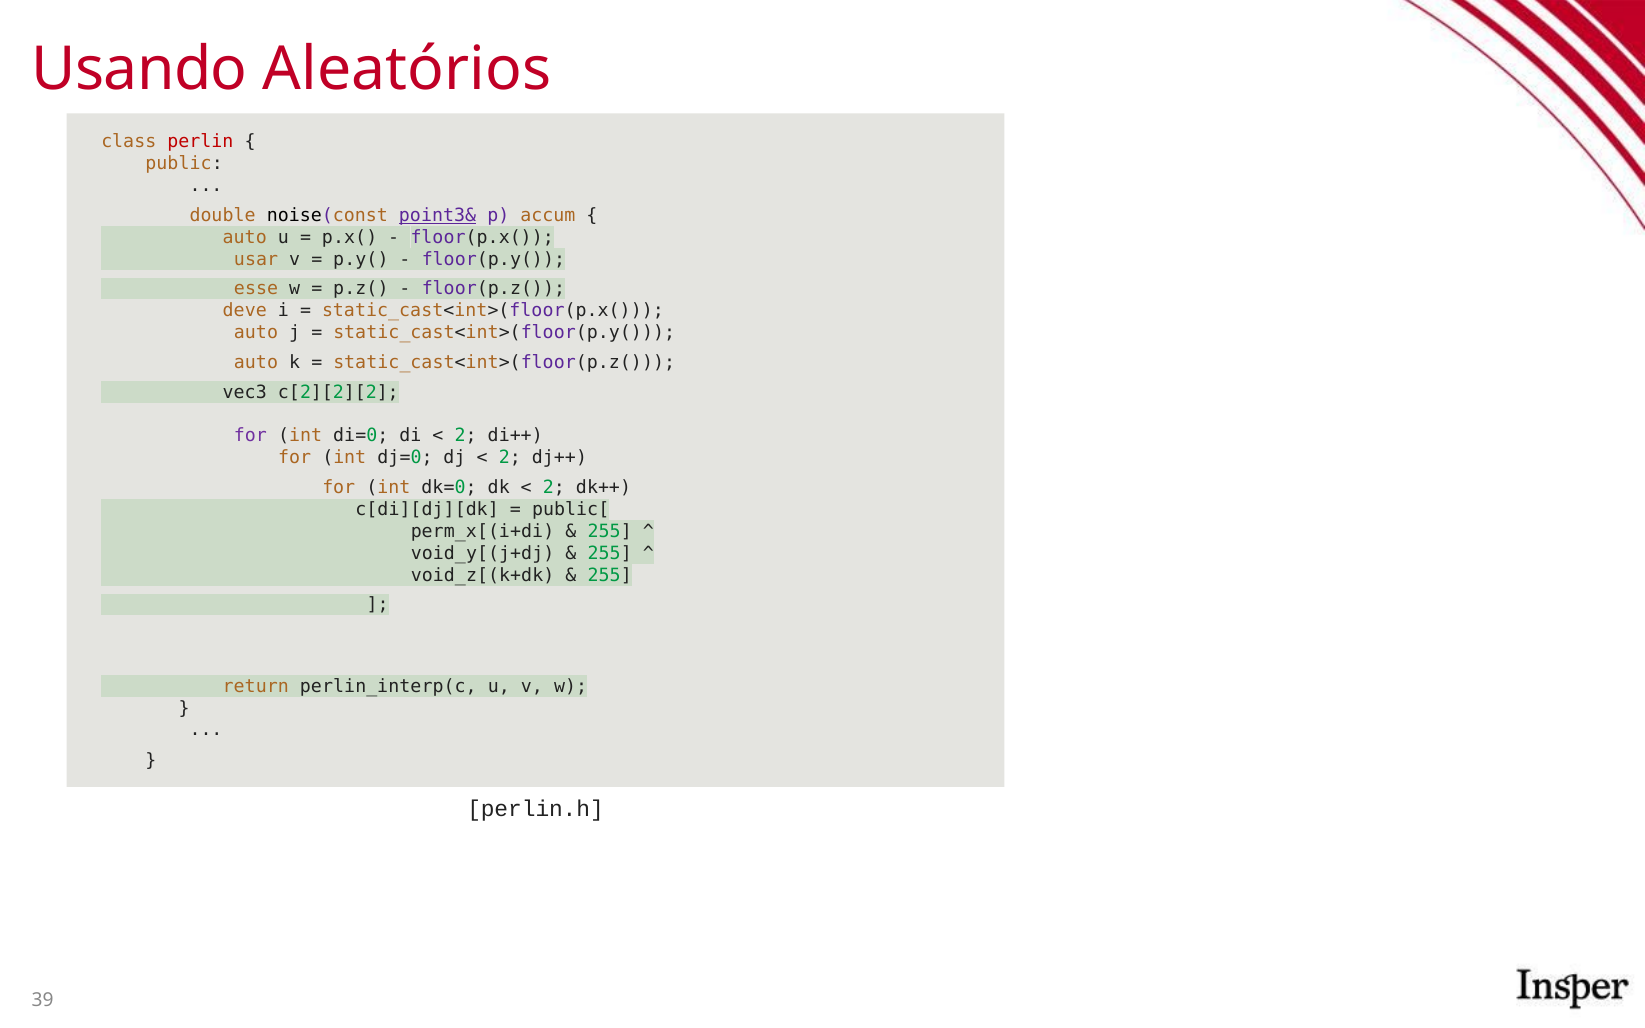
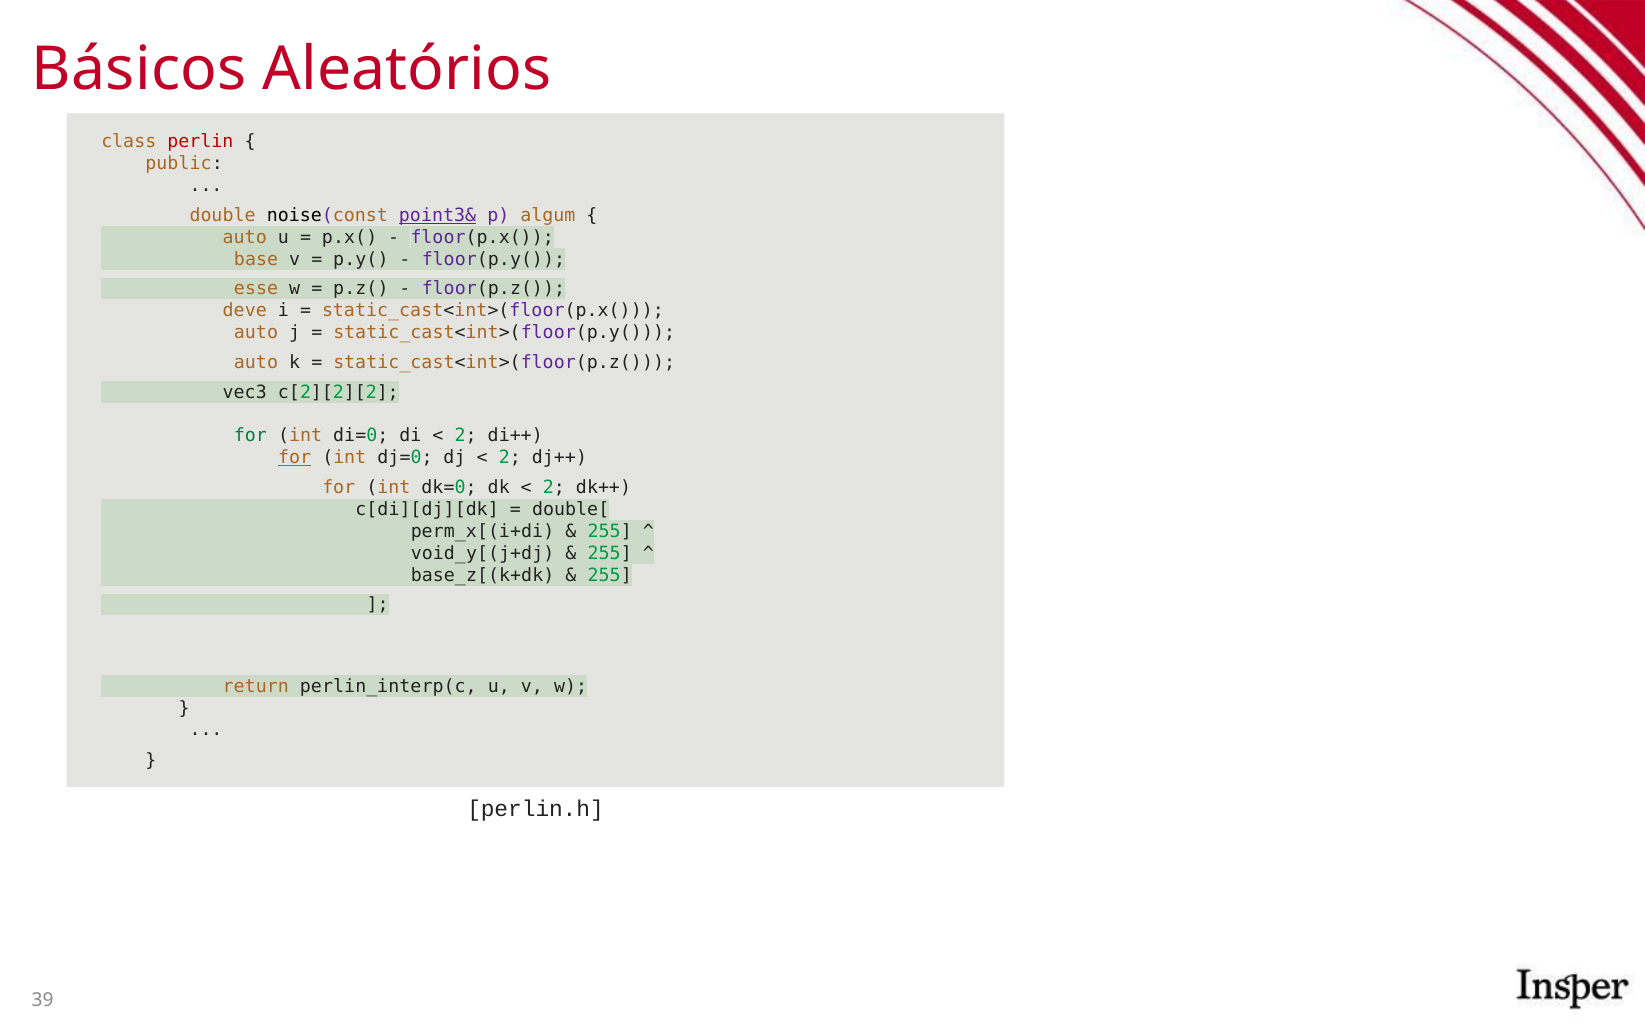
Usando: Usando -> Básicos (139, 70)
accum: accum -> algum (548, 215)
usar: usar -> base (256, 259)
for colour: purple -> green (250, 436)
for underline: none -> present (295, 458)
public[: public[ -> double[ (571, 509)
void_z[(k+dk: void_z[(k+dk -> base_z[(k+dk (483, 575)
